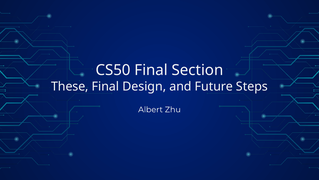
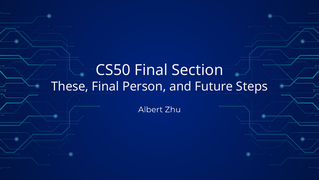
Design: Design -> Person (144, 86)
